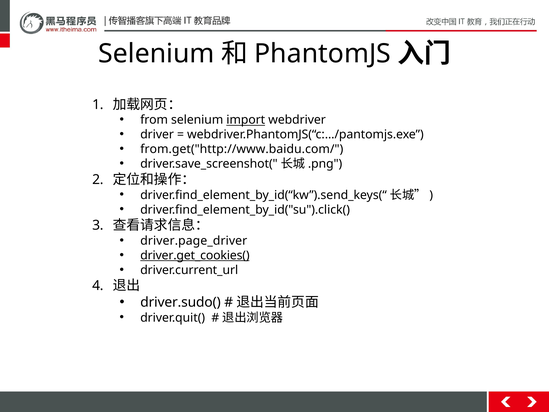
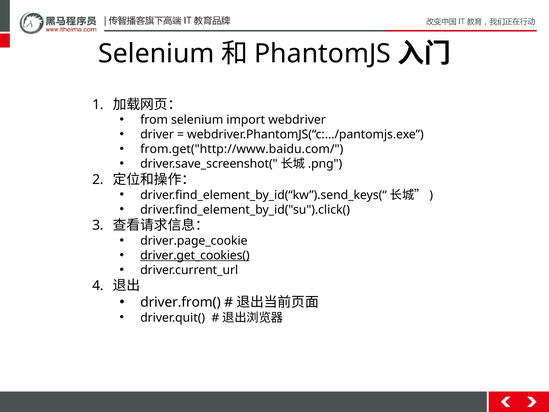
import underline: present -> none (246, 120)
driver.page_driver: driver.page_driver -> driver.page_cookie (194, 241)
driver.sudo(: driver.sudo( -> driver.from( (180, 302)
